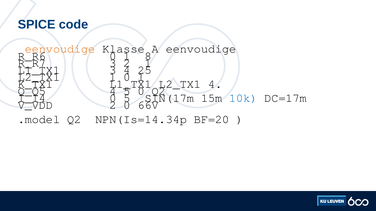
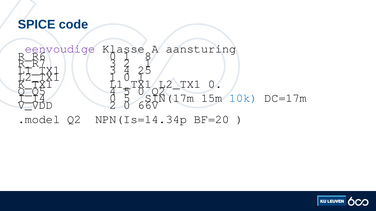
eenvoudige colour: orange -> purple (60, 49)
A eenvoudige: eenvoudige -> aansturing (201, 49)
L2_TX1 4: 4 -> 0 (215, 84)
